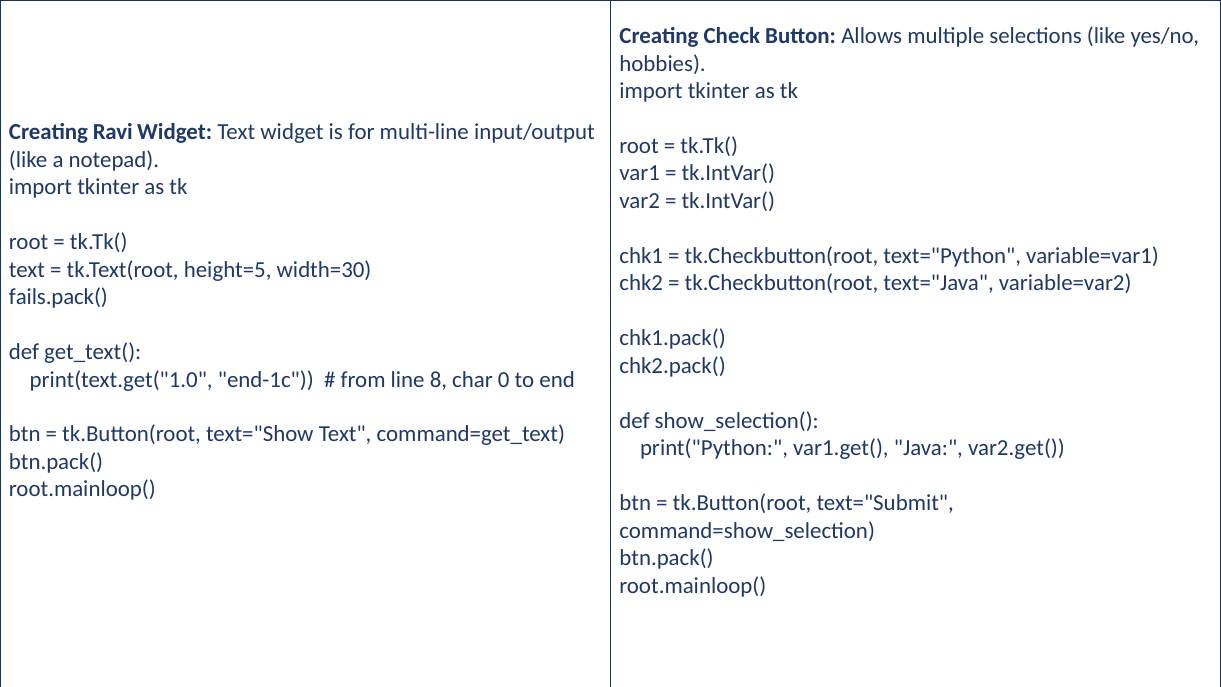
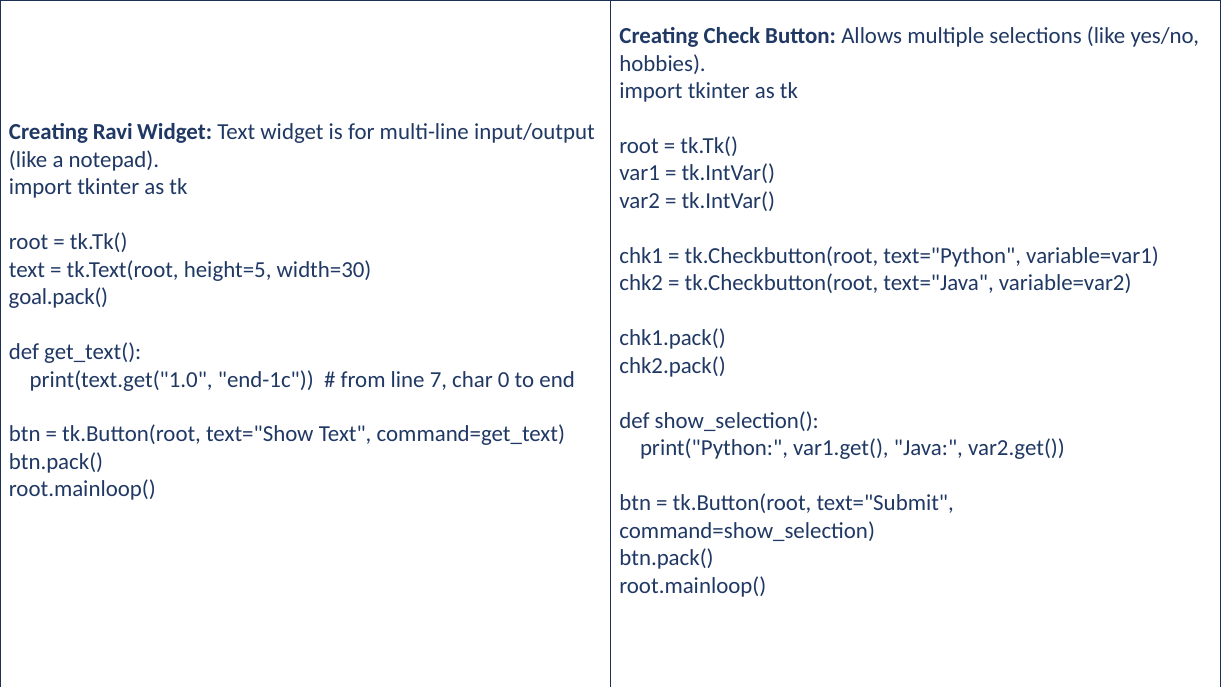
fails.pack(: fails.pack( -> goal.pack( (58, 297)
8: 8 -> 7 (438, 379)
